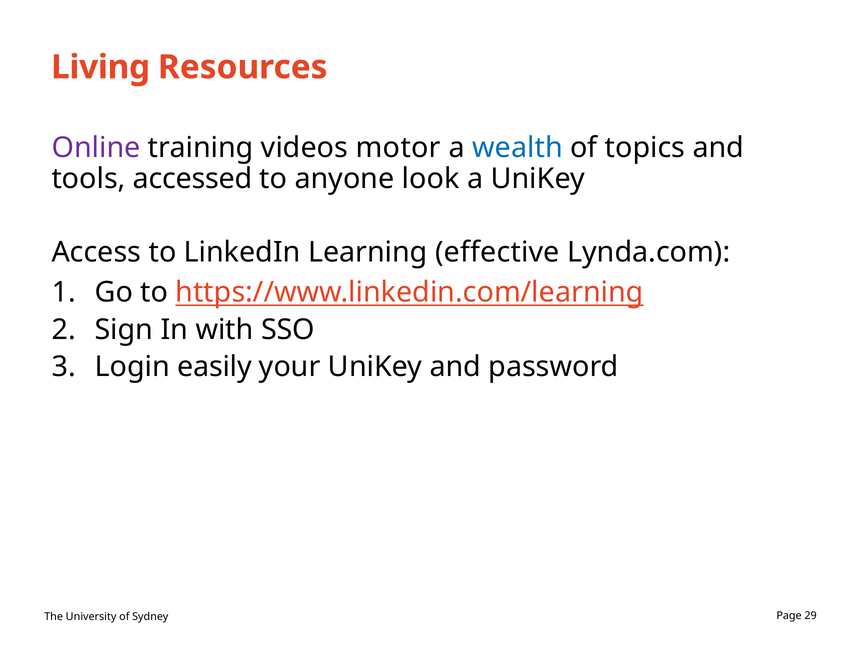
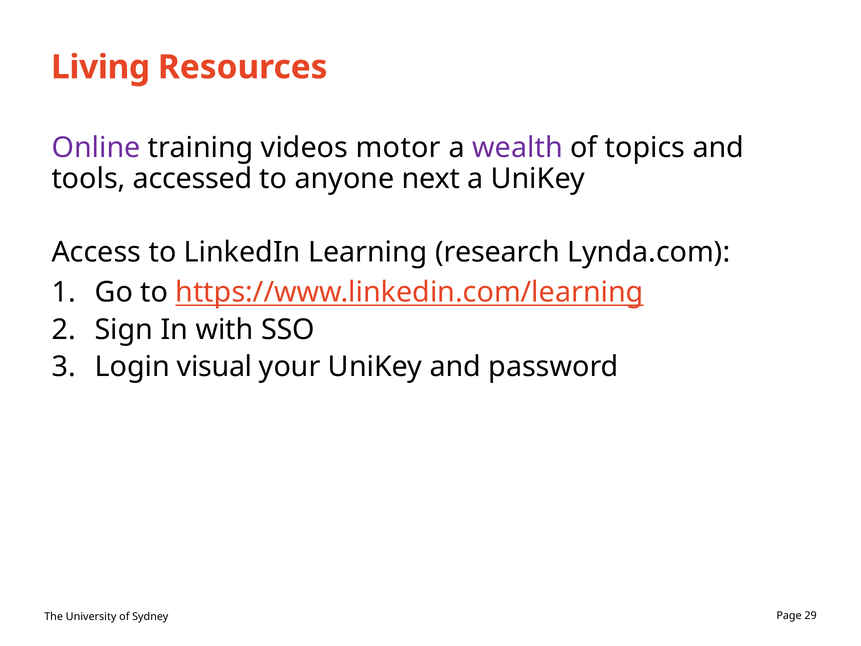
wealth colour: blue -> purple (518, 148)
look: look -> next (431, 179)
effective: effective -> research (497, 252)
easily: easily -> visual (215, 366)
